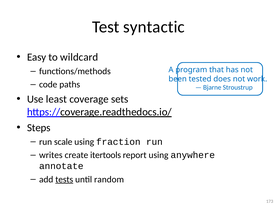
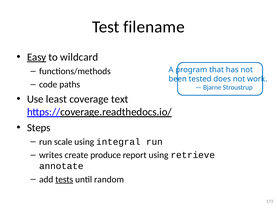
syntactic: syntactic -> filename (154, 27)
Easy underline: none -> present (37, 57)
sets: sets -> text (120, 99)
fraction: fraction -> integral (118, 142)
itertools: itertools -> produce (106, 155)
anywhere: anywhere -> retrieve (193, 155)
